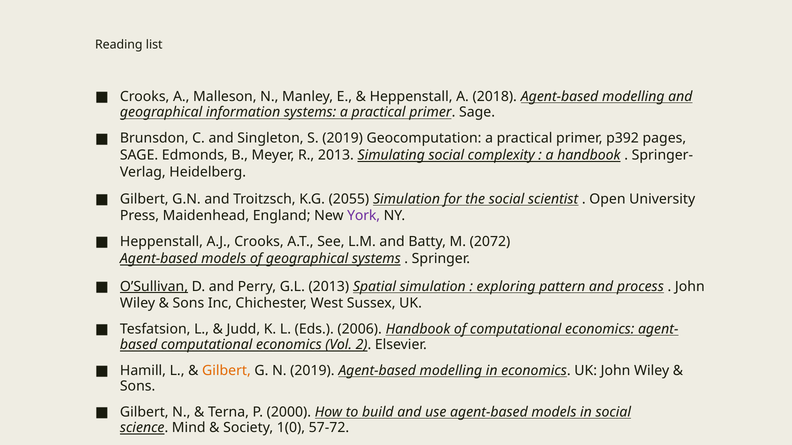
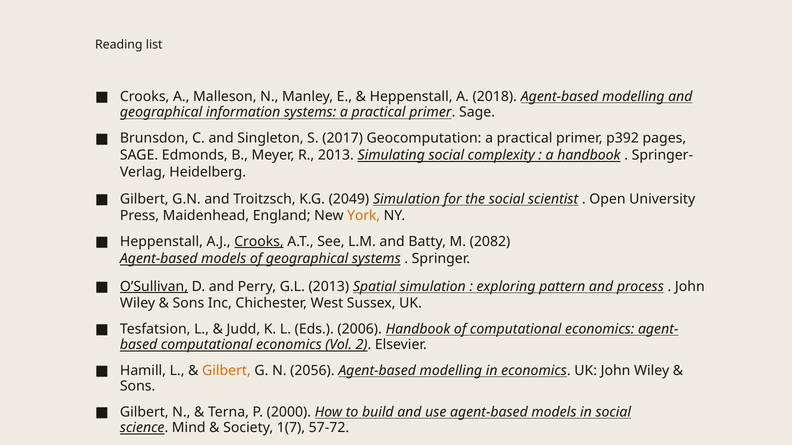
S 2019: 2019 -> 2017 (343, 138)
2055: 2055 -> 2049 (349, 199)
York colour: purple -> orange (364, 216)
Crooks underline: none -> present (259, 242)
2072: 2072 -> 2082 (490, 242)
N 2019: 2019 -> 2056 (312, 371)
1(0: 1(0 -> 1(7 (291, 428)
